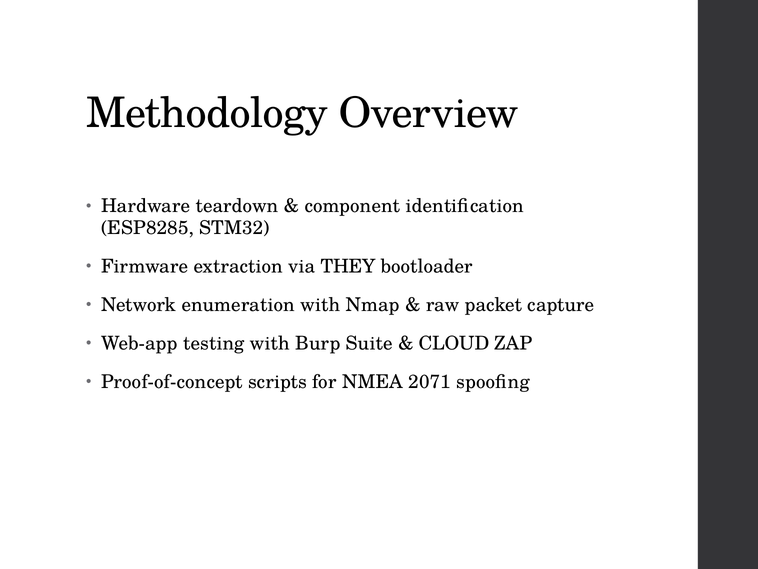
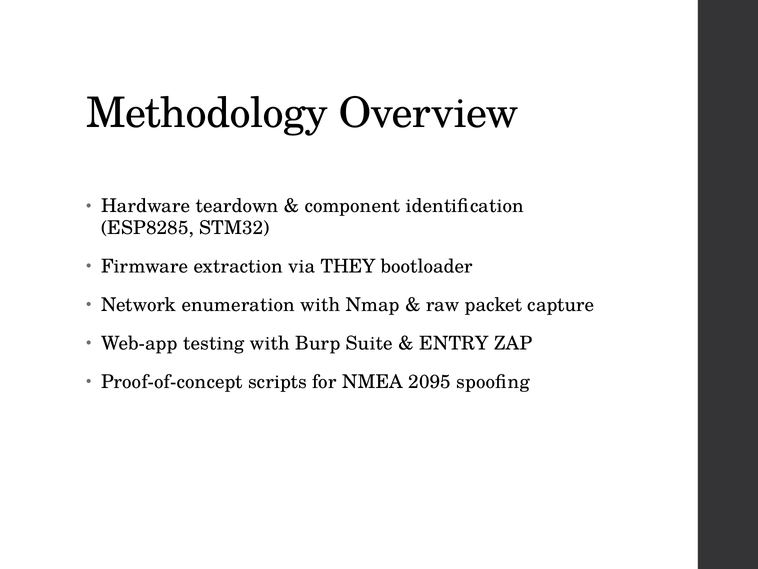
CLOUD: CLOUD -> ENTRY (454, 343)
2071: 2071 -> 2095 (430, 381)
